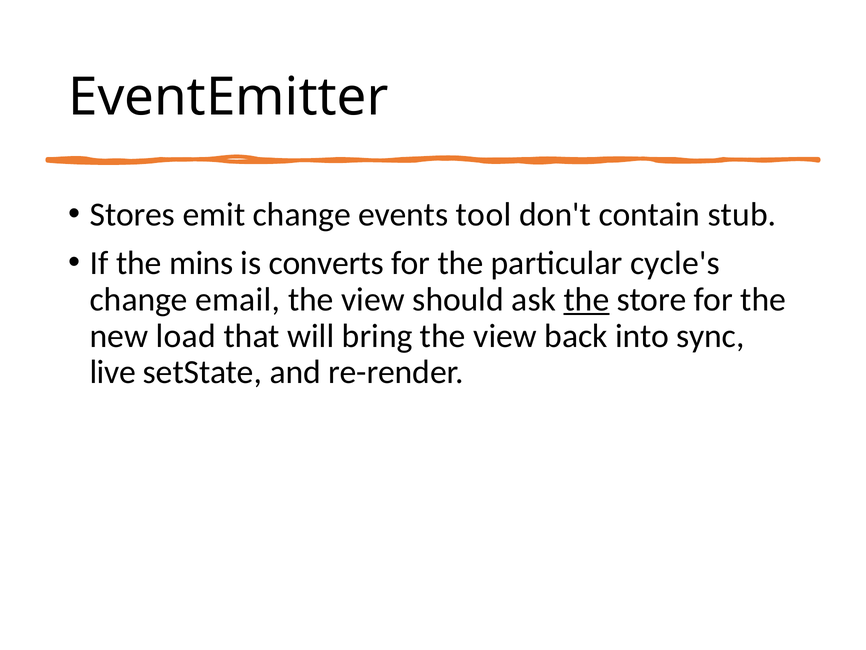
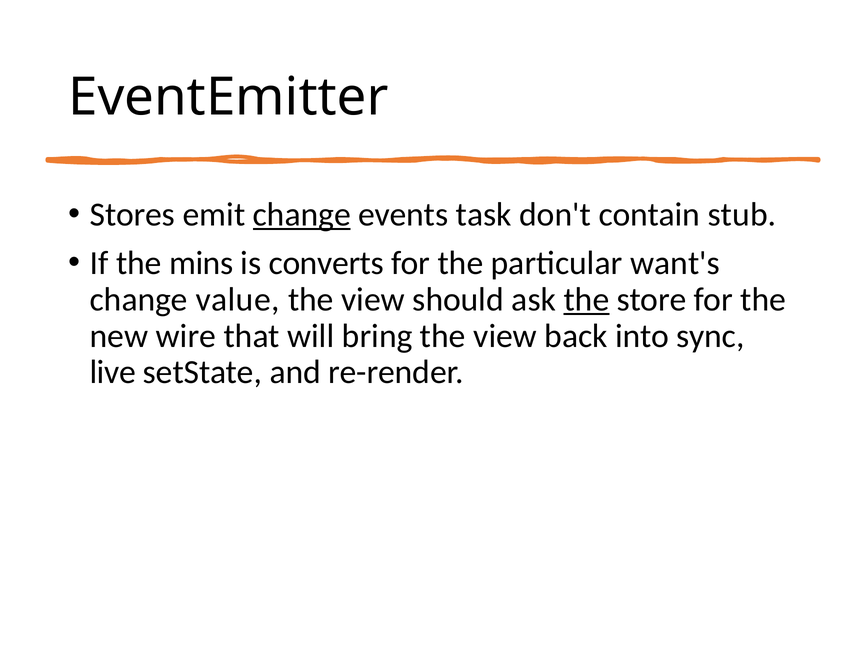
change underline: none -> present (302, 214)
tool: tool -> task (484, 214)
cycle's: cycle's -> want's (675, 263)
email: email -> value (238, 299)
load: load -> wire (186, 336)
